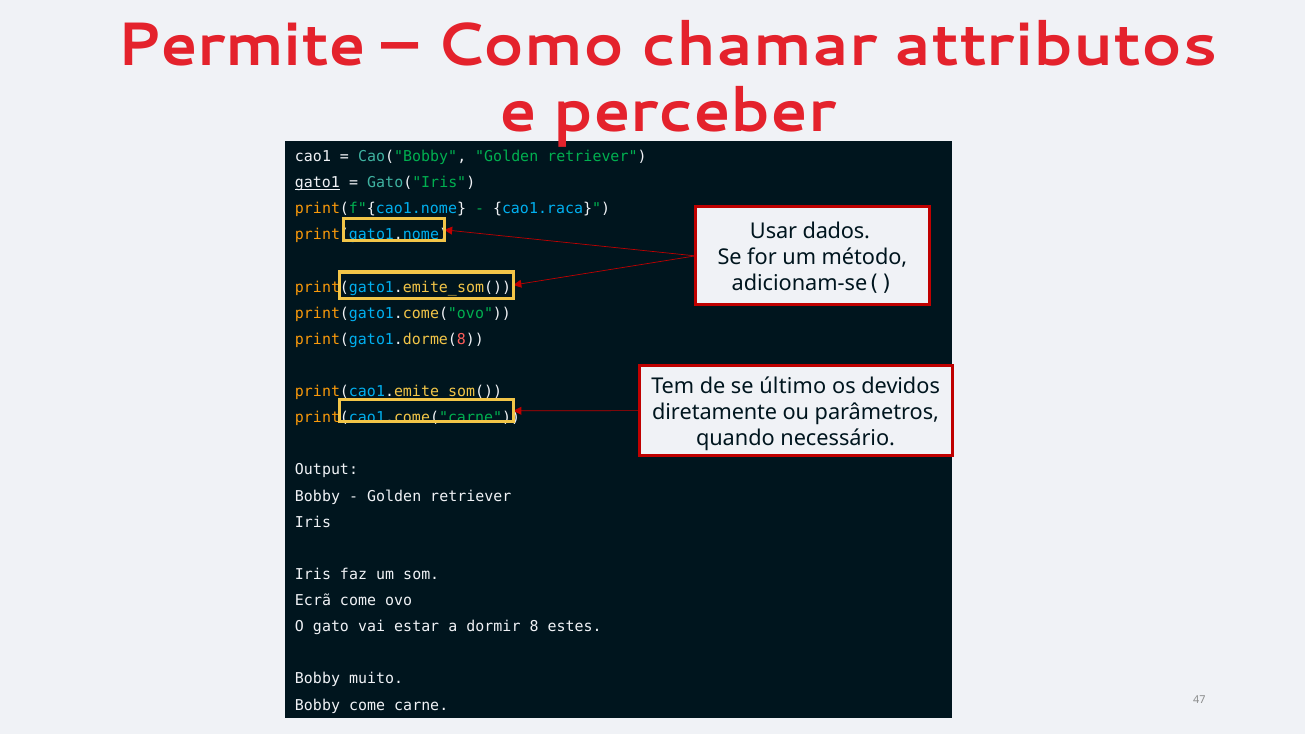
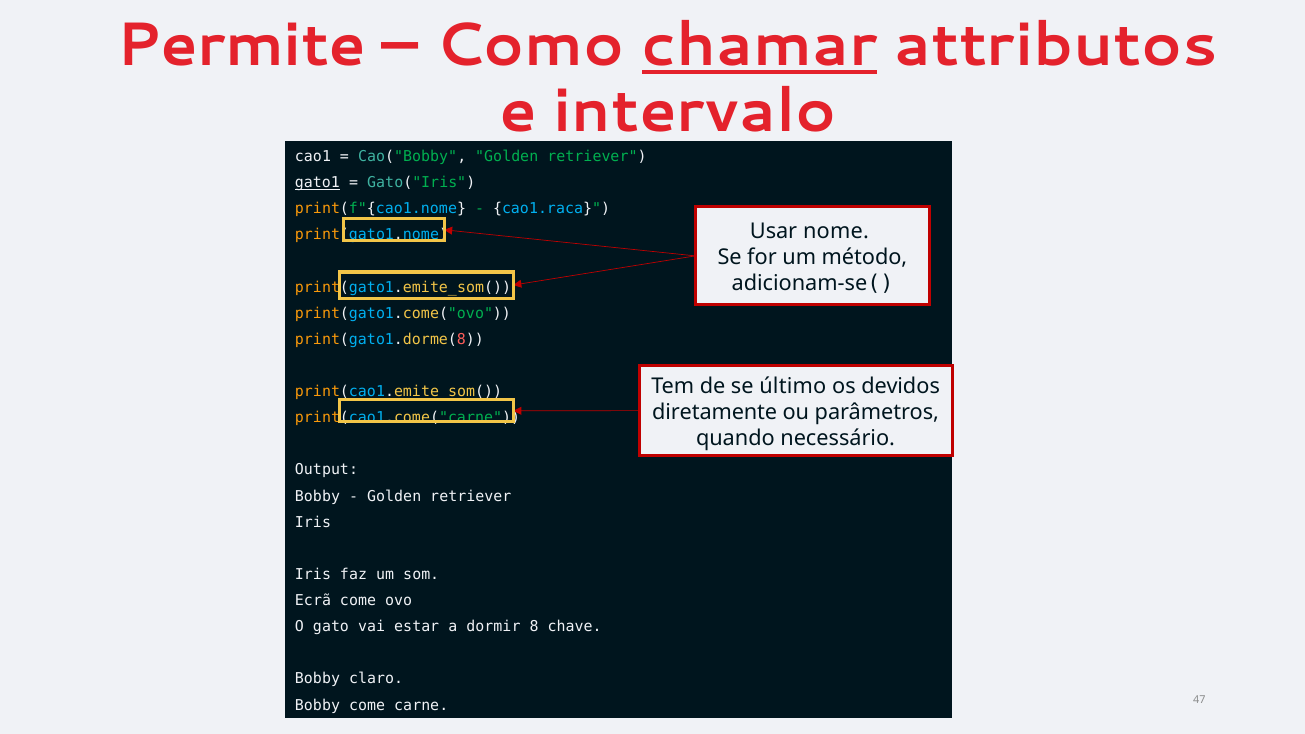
chamar underline: none -> present (759, 46)
perceber: perceber -> intervalo (695, 112)
dados: dados -> nome (836, 231)
estes: estes -> chave (575, 627)
muito: muito -> claro (376, 679)
